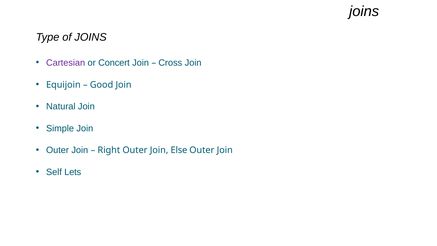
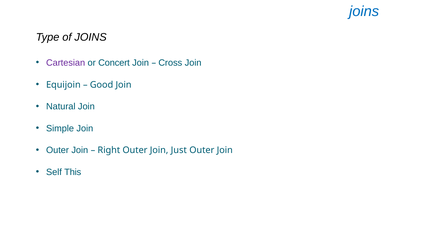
joins colour: black -> blue (364, 11)
Else: Else -> Just (179, 150)
Lets: Lets -> This (73, 172)
